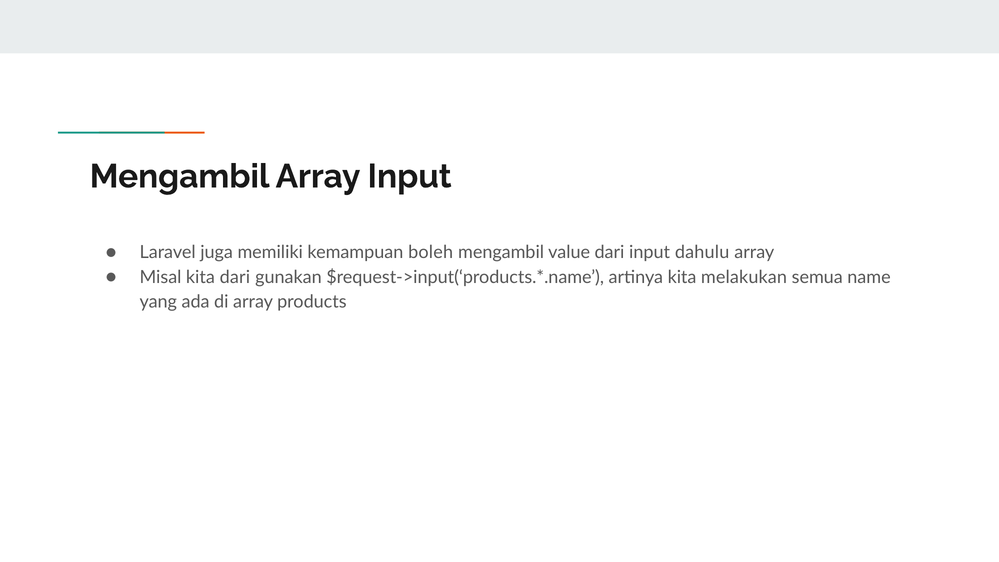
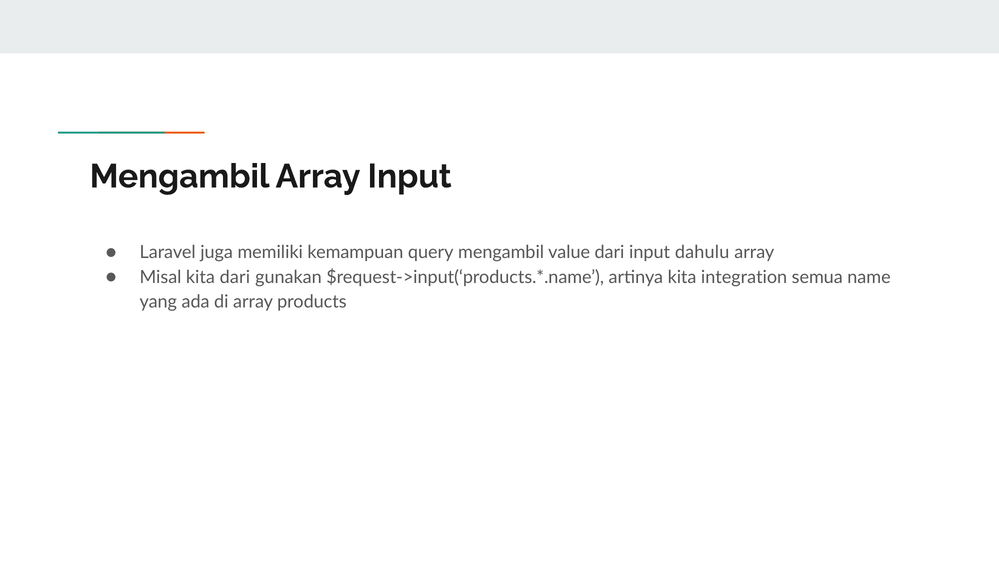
boleh: boleh -> query (431, 252)
melakukan: melakukan -> integration (744, 277)
